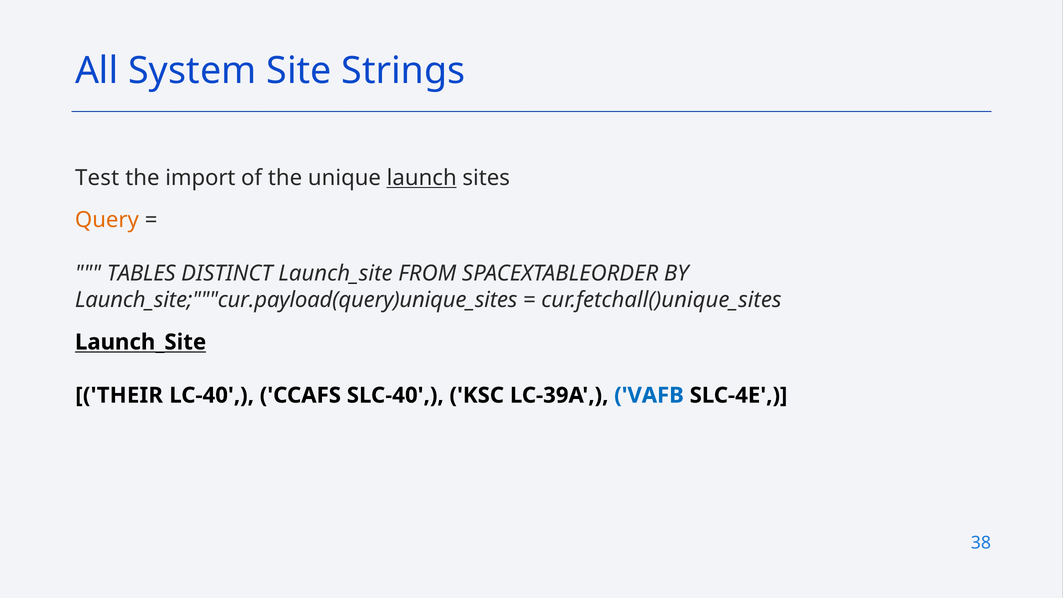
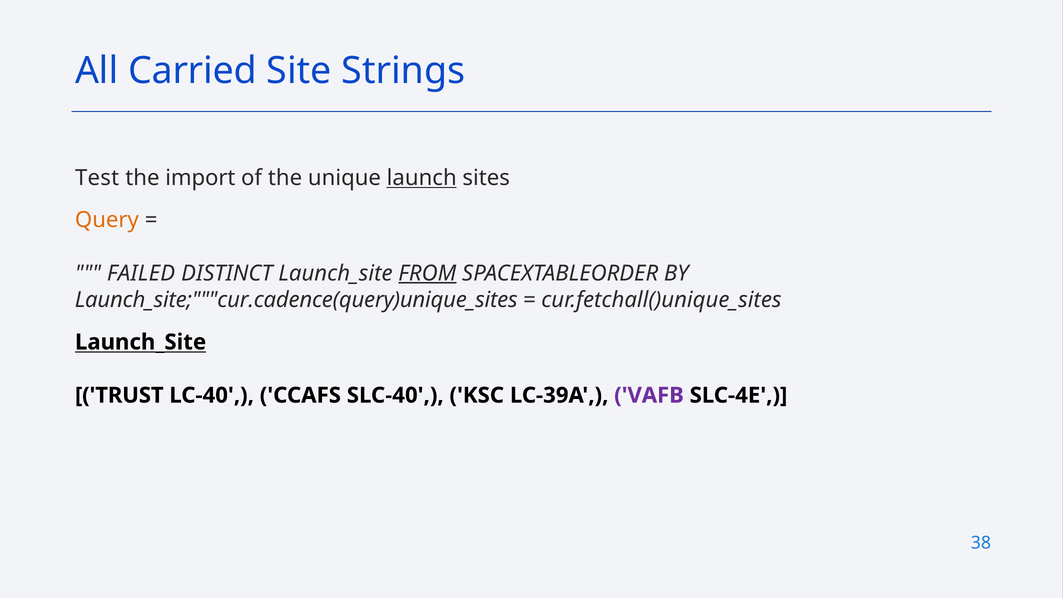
System: System -> Carried (193, 71)
TABLES: TABLES -> FAILED (141, 273)
FROM underline: none -> present (427, 273)
Launch_site;"""cur.payload(query)unique_sites: Launch_site;"""cur.payload(query)unique_sites -> Launch_site;"""cur.cadence(query)unique_sites (296, 300)
THEIR: THEIR -> TRUST (119, 395)
VAFB colour: blue -> purple (649, 395)
